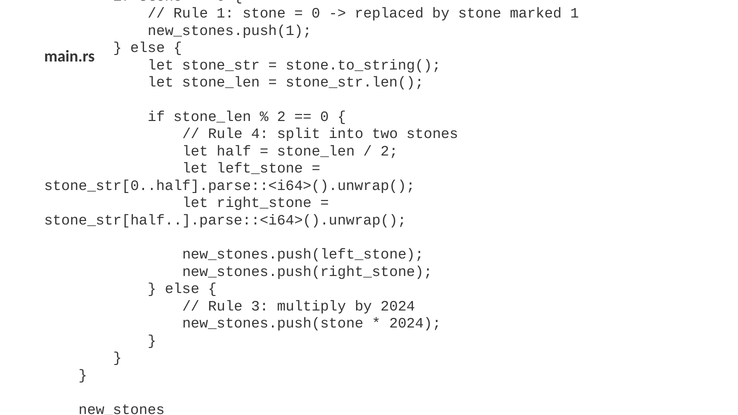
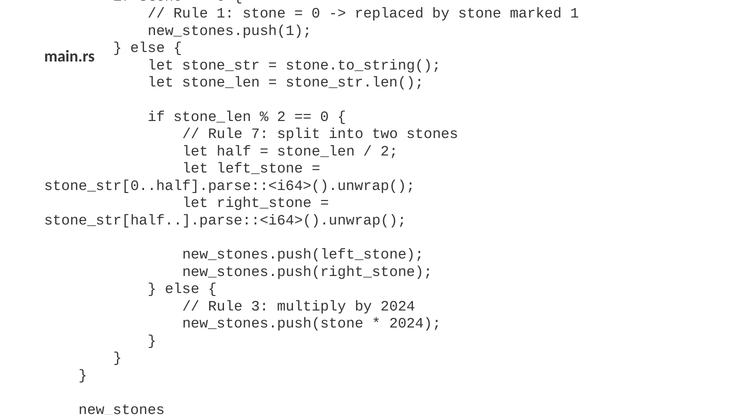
4: 4 -> 7 (260, 134)
